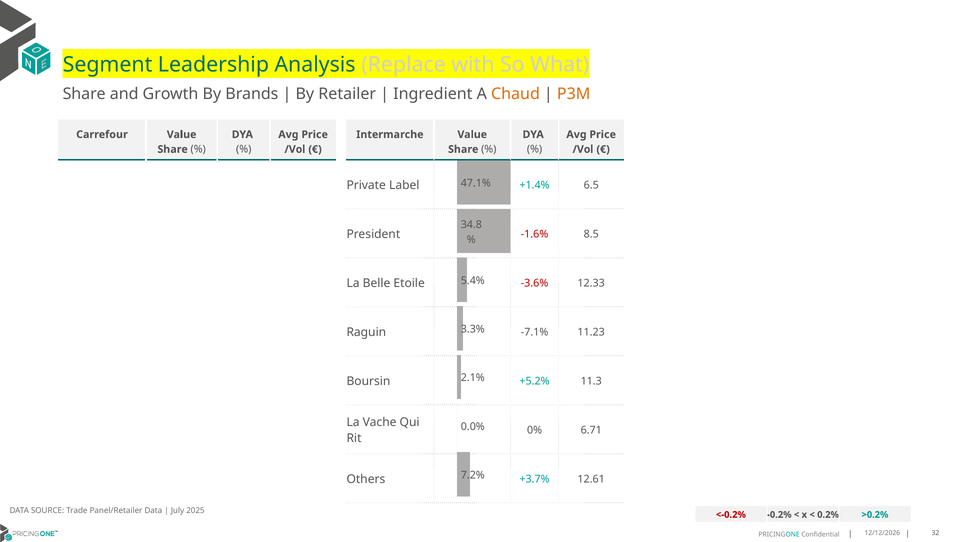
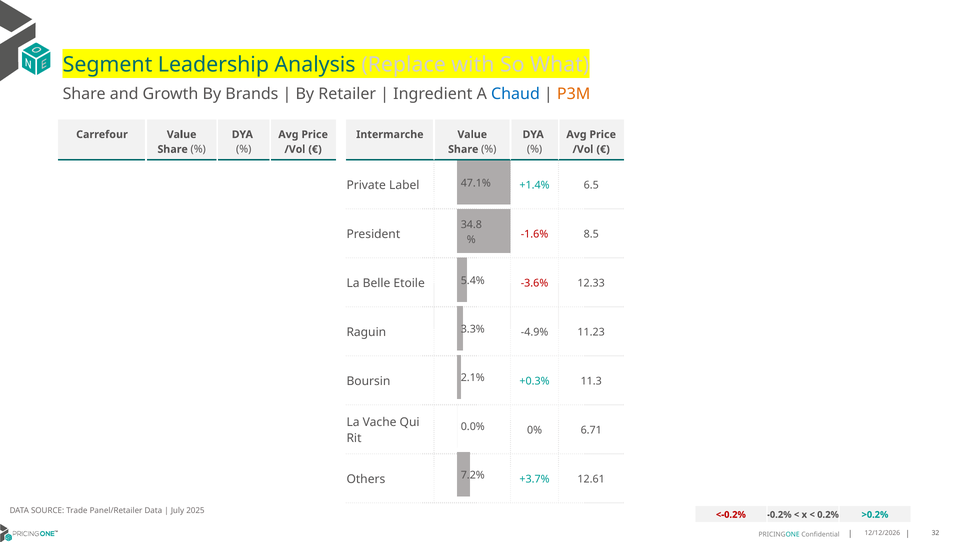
Chaud colour: orange -> blue (515, 94)
-7.1%: -7.1% -> -4.9% (535, 332)
+5.2%: +5.2% -> +0.3% (535, 381)
